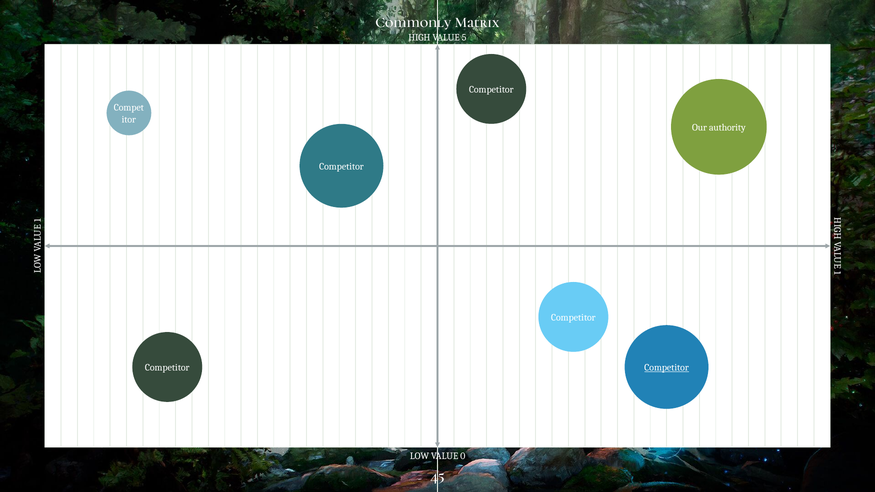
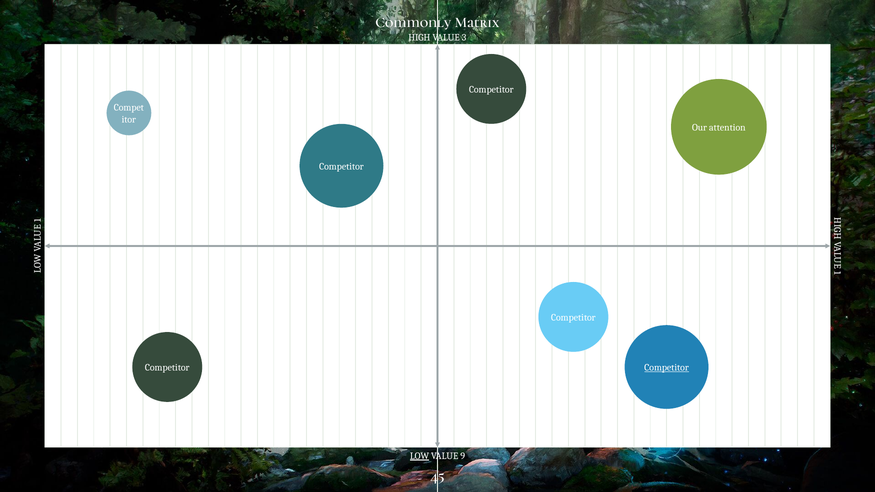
5: 5 -> 3 (464, 37)
authority: authority -> attention (727, 128)
LOW underline: none -> present (419, 456)
0: 0 -> 9 (463, 456)
